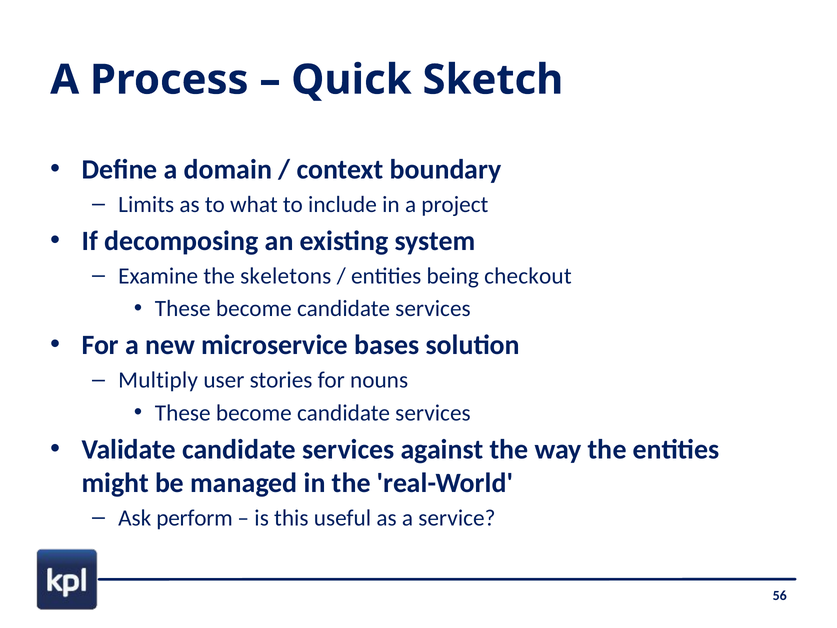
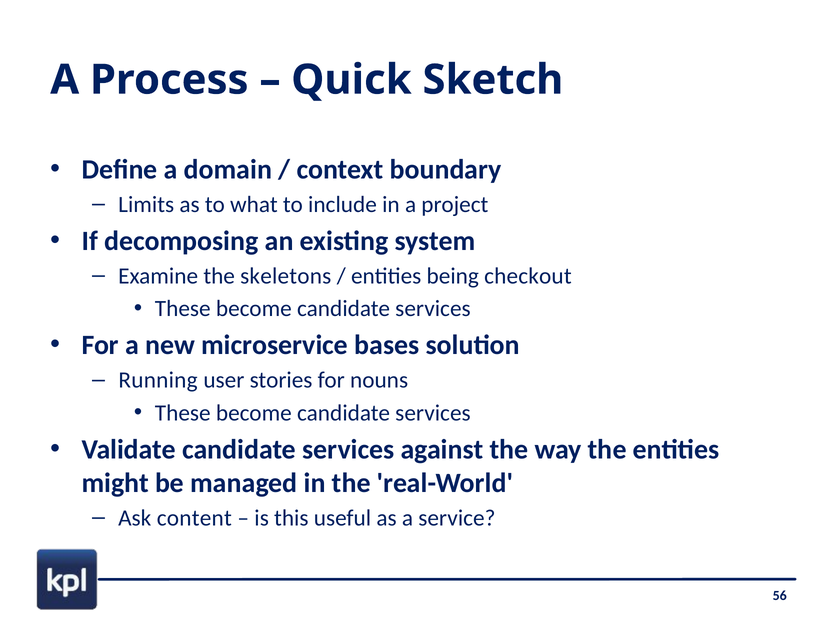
Multiply: Multiply -> Running (158, 380)
perform: perform -> content (194, 518)
